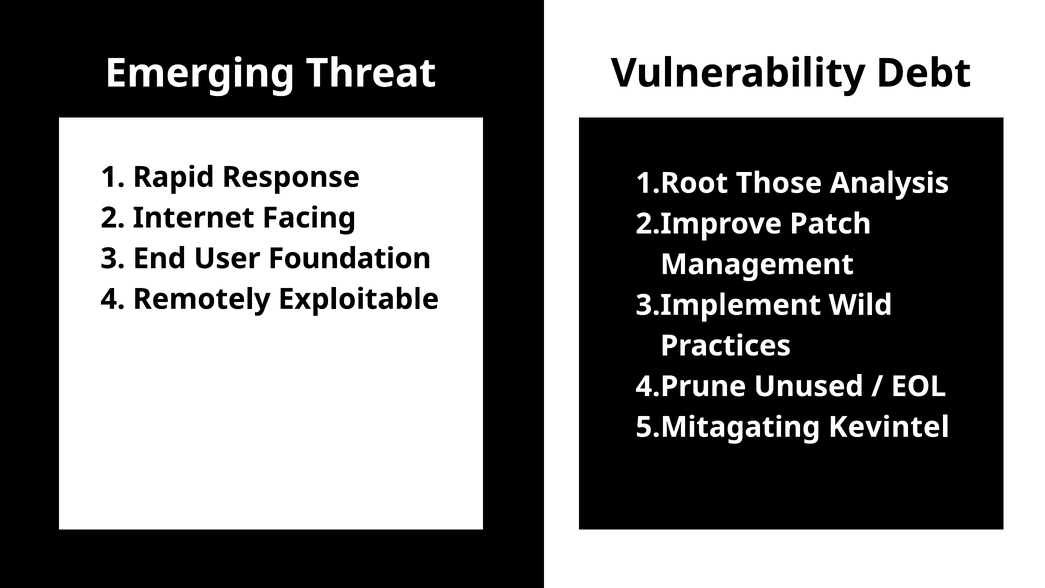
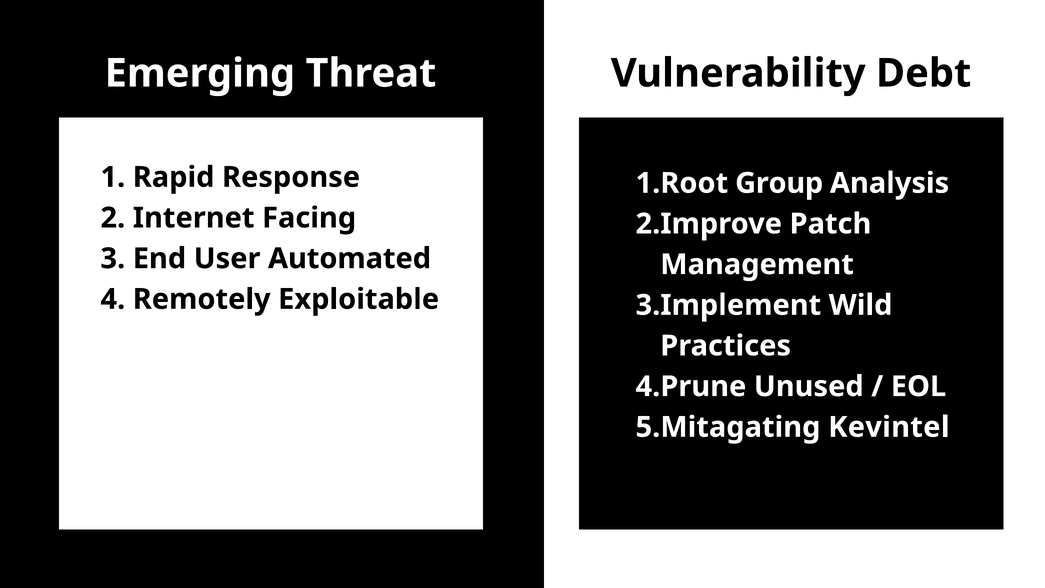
Those: Those -> Group (779, 183)
Foundation: Foundation -> Automated (350, 258)
